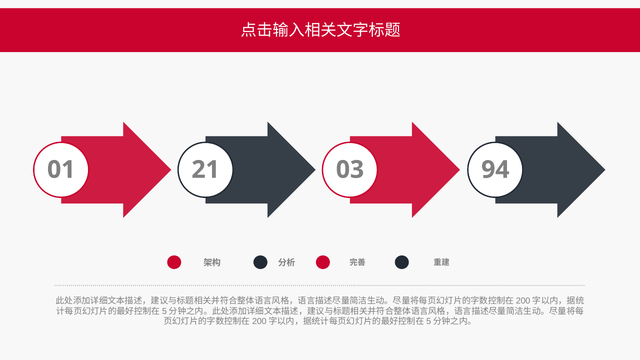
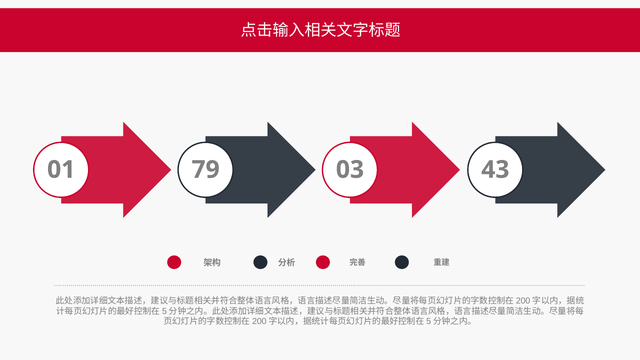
21: 21 -> 79 (206, 170)
94: 94 -> 43 (495, 170)
